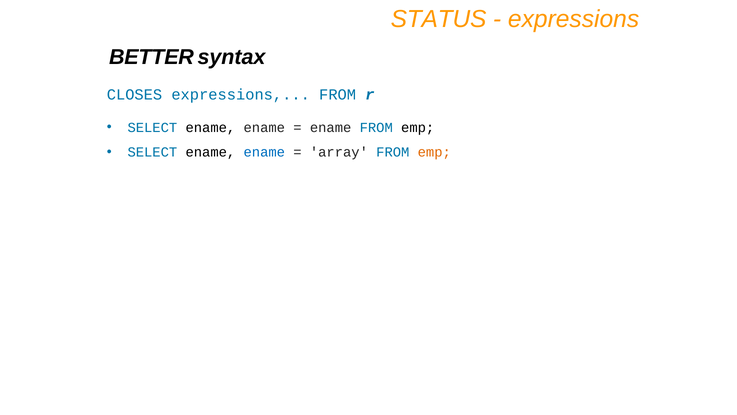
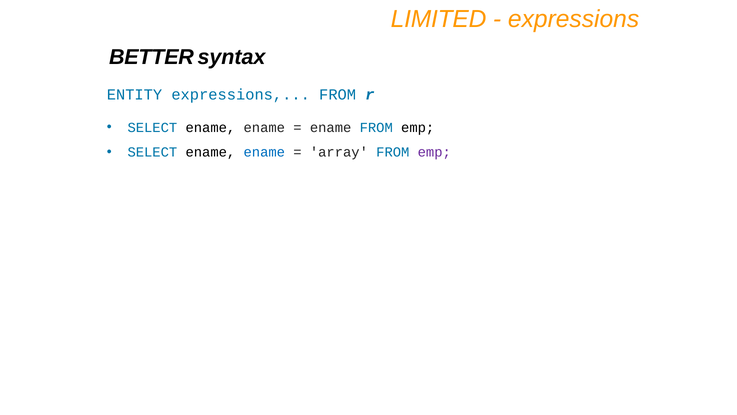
STATUS: STATUS -> LIMITED (439, 19)
CLOSES: CLOSES -> ENTITY (134, 95)
emp colour: orange -> purple (434, 152)
